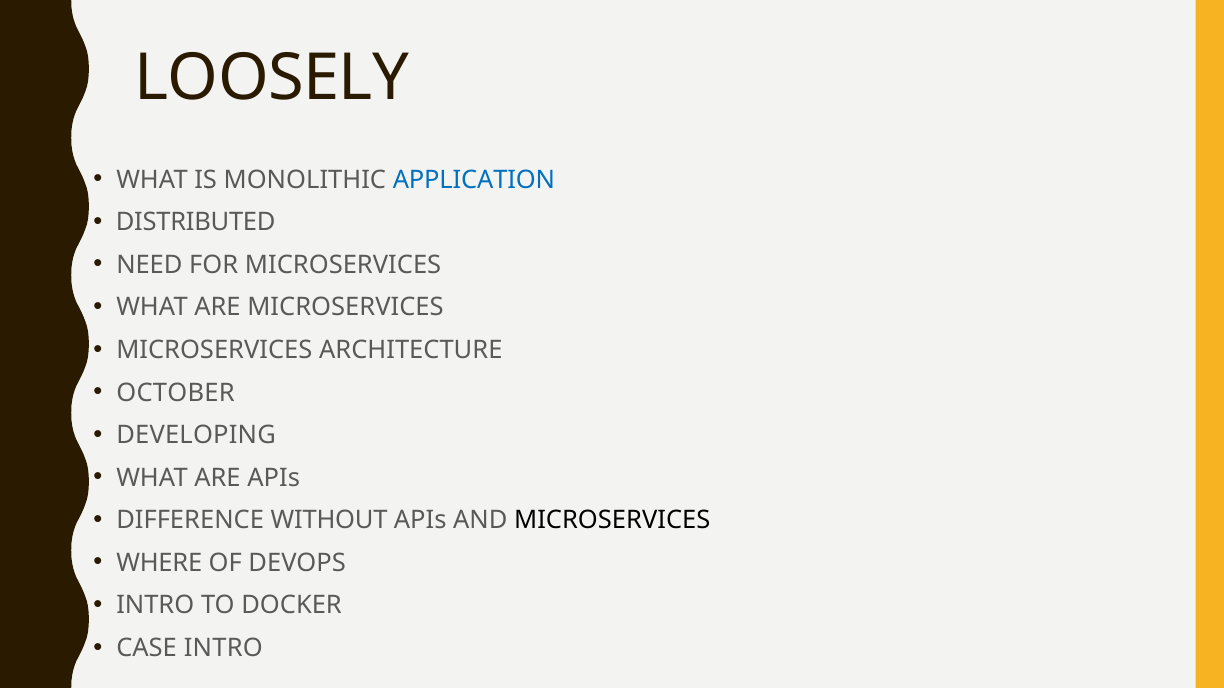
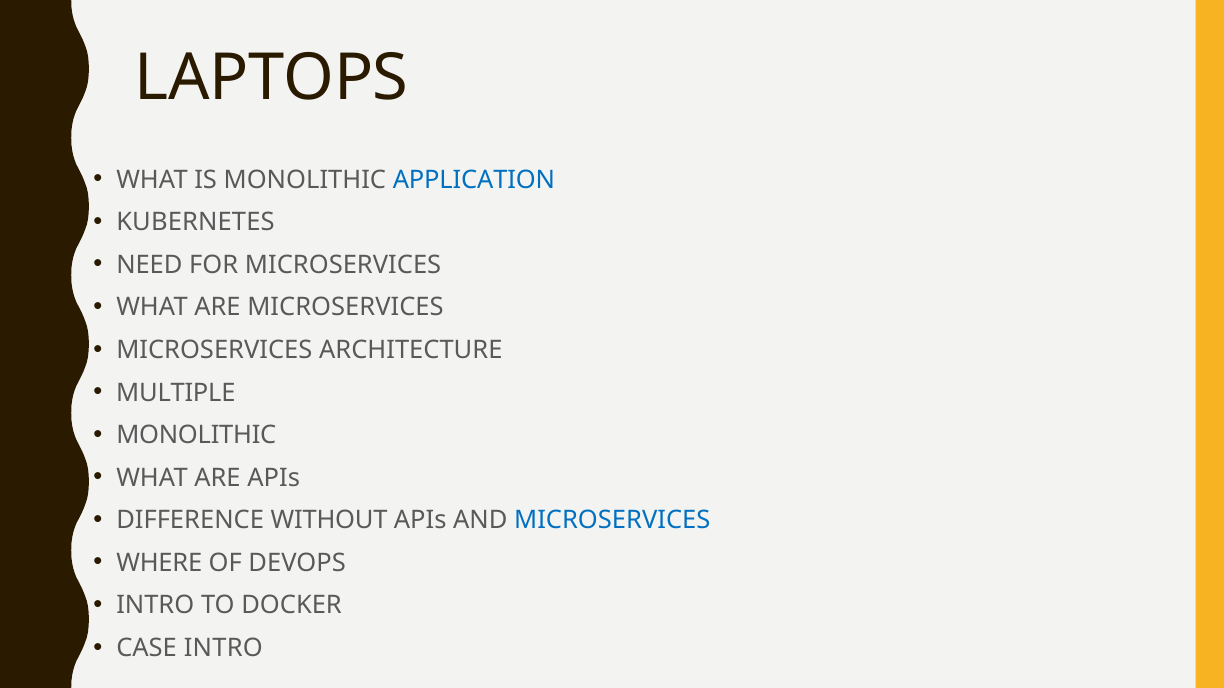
LOOSELY: LOOSELY -> LAPTOPS (272, 78)
DISTRIBUTED: DISTRIBUTED -> KUBERNETES (195, 223)
OCTOBER: OCTOBER -> MULTIPLE (176, 393)
DEVELOPING: DEVELOPING -> MONOLITHIC (196, 436)
MICROSERVICES colour: black -> blue (612, 521)
